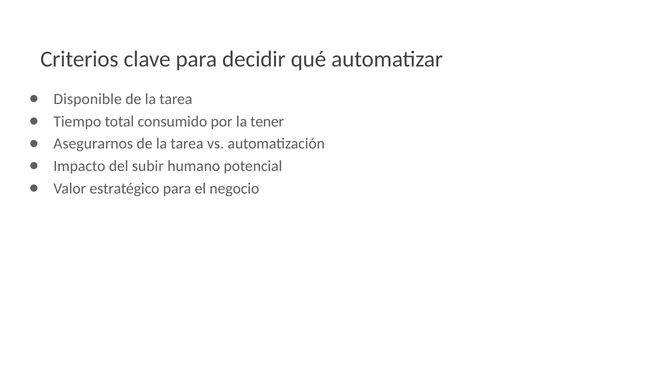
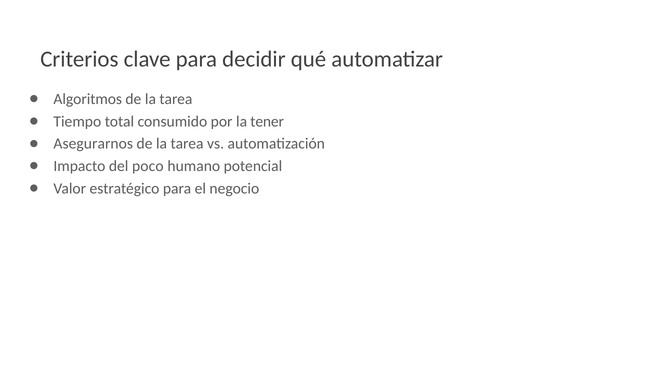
Disponible: Disponible -> Algoritmos (88, 99)
subir: subir -> poco (148, 166)
